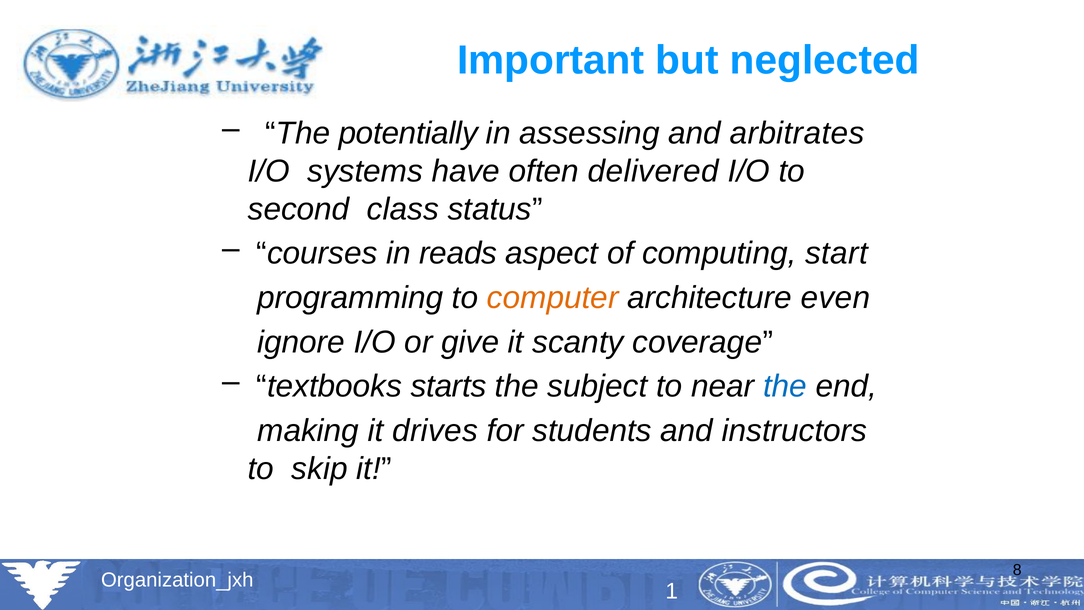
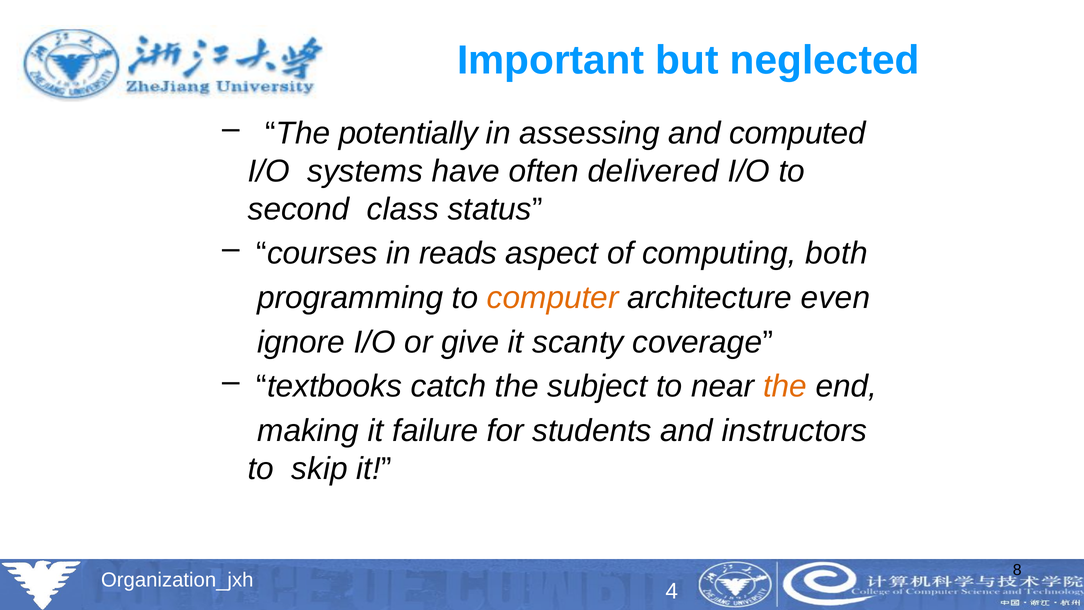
arbitrates: arbitrates -> computed (797, 133)
start: start -> both (836, 253)
starts: starts -> catch (448, 386)
the colour: blue -> orange (785, 386)
drives: drives -> failure (435, 431)
1: 1 -> 4 (672, 591)
